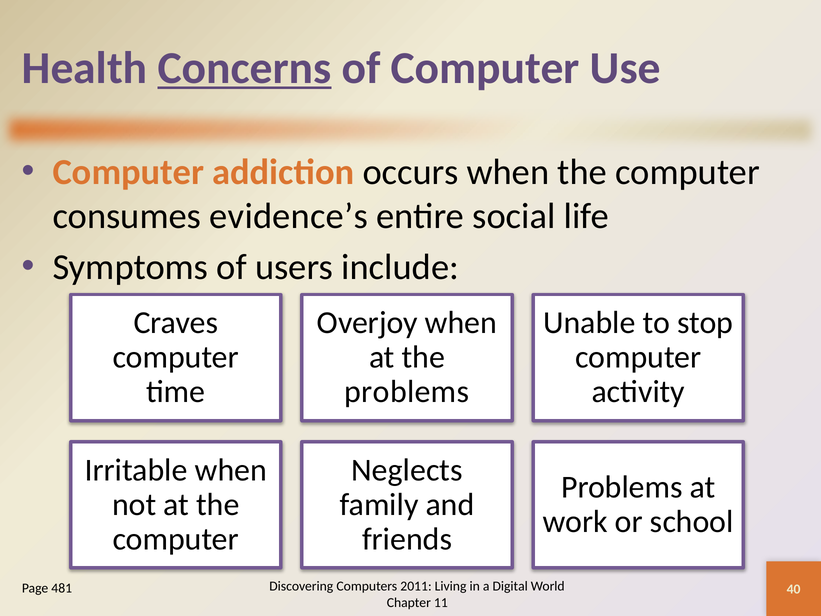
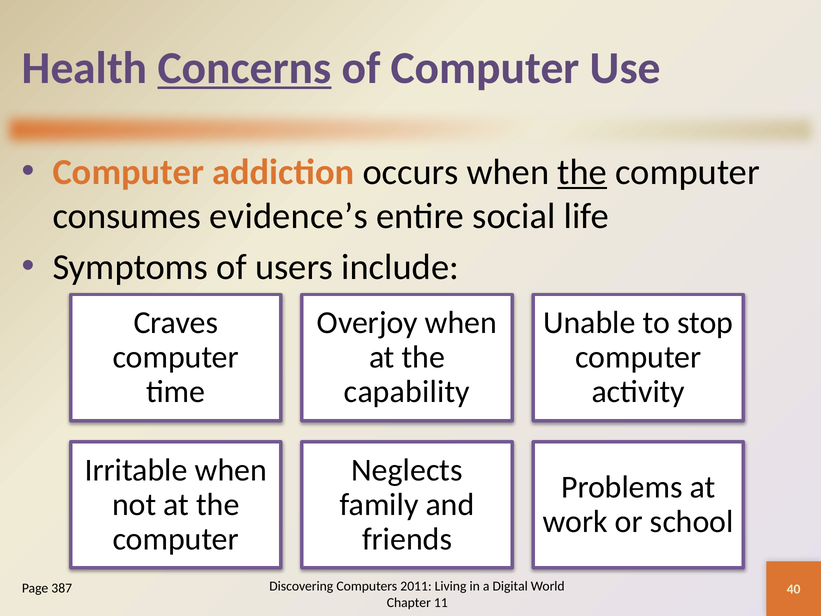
the underline: none -> present (582, 172)
problems: problems -> capability (407, 392)
481: 481 -> 387 (62, 588)
